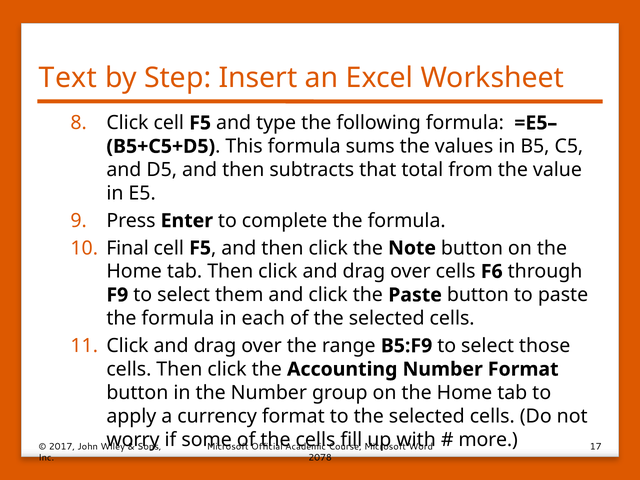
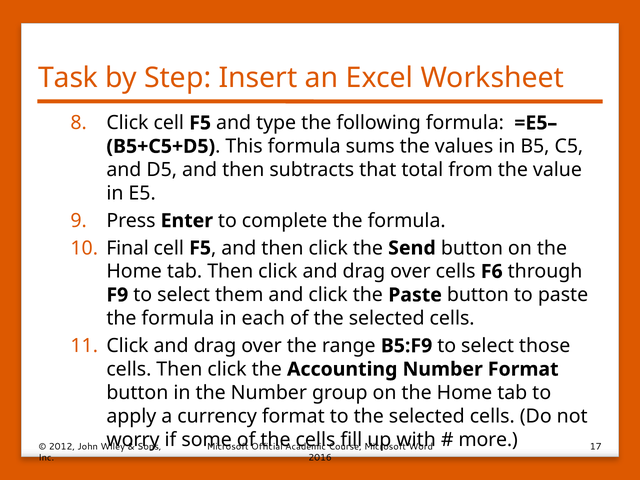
Text: Text -> Task (68, 78)
Note: Note -> Send (412, 248)
2017: 2017 -> 2012 (62, 447)
2078: 2078 -> 2016 (320, 458)
